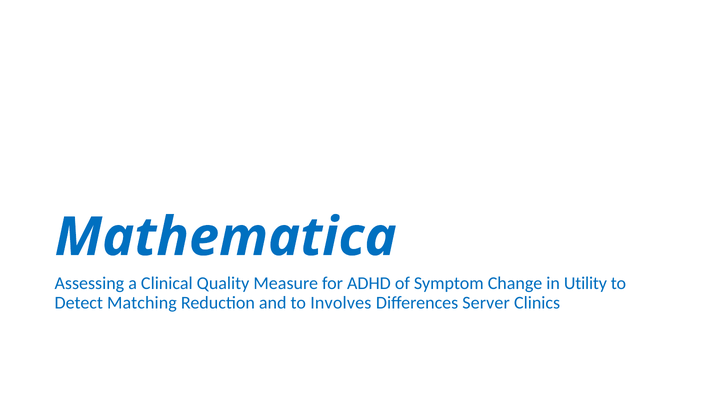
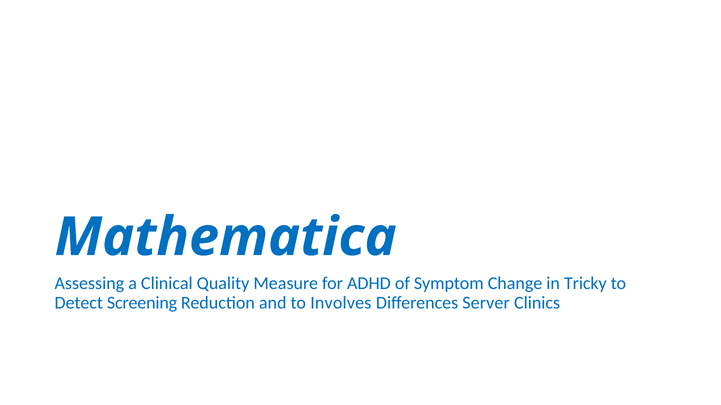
Utility: Utility -> Tricky (585, 284)
Matching: Matching -> Screening (142, 303)
